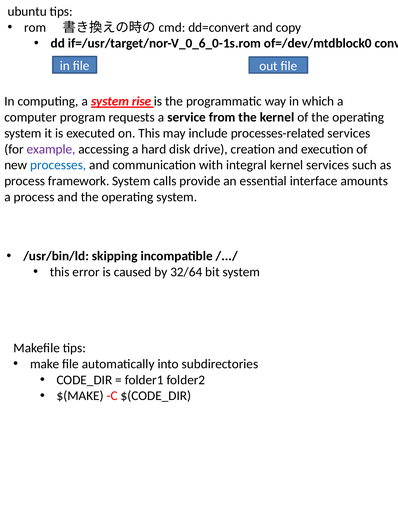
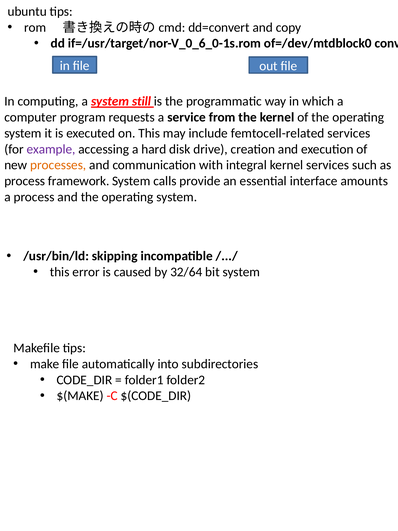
rise: rise -> still (141, 101)
processes-related: processes-related -> femtocell-related (278, 133)
processes colour: blue -> orange (58, 165)
